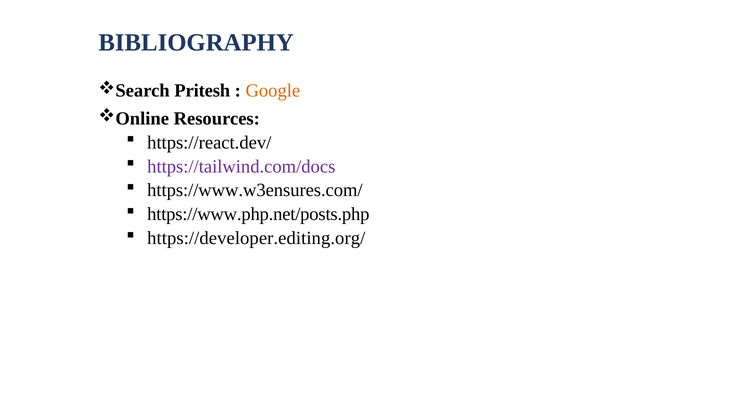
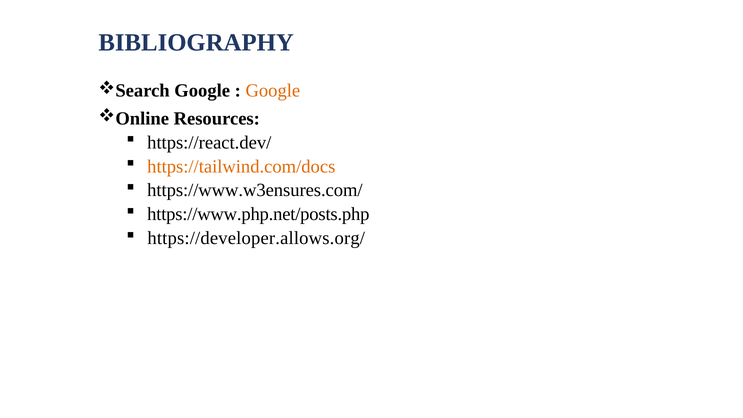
Pritesh: Pritesh -> Google (202, 91)
https://tailwind.com/docs colour: purple -> orange (241, 166)
https://developer.editing.org/: https://developer.editing.org/ -> https://developer.allows.org/ (256, 238)
